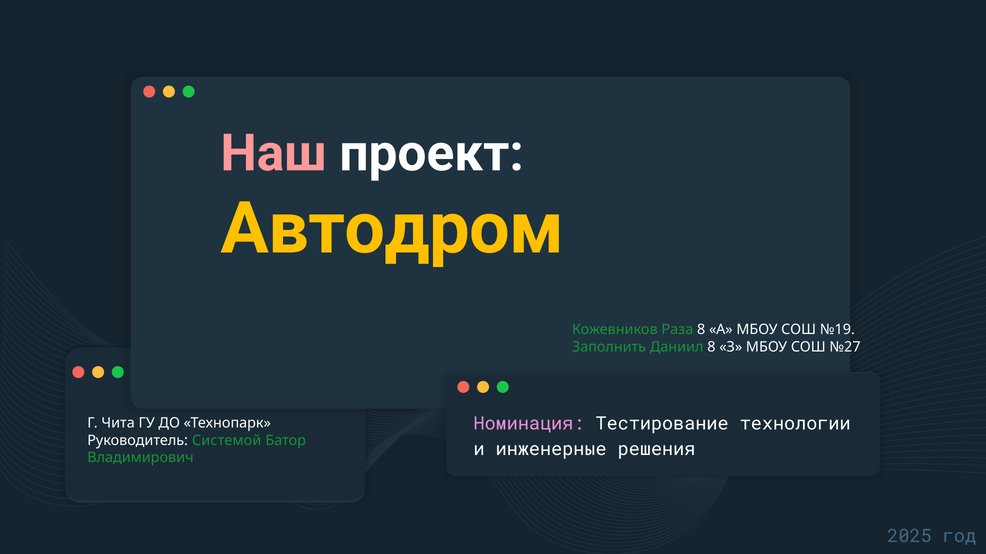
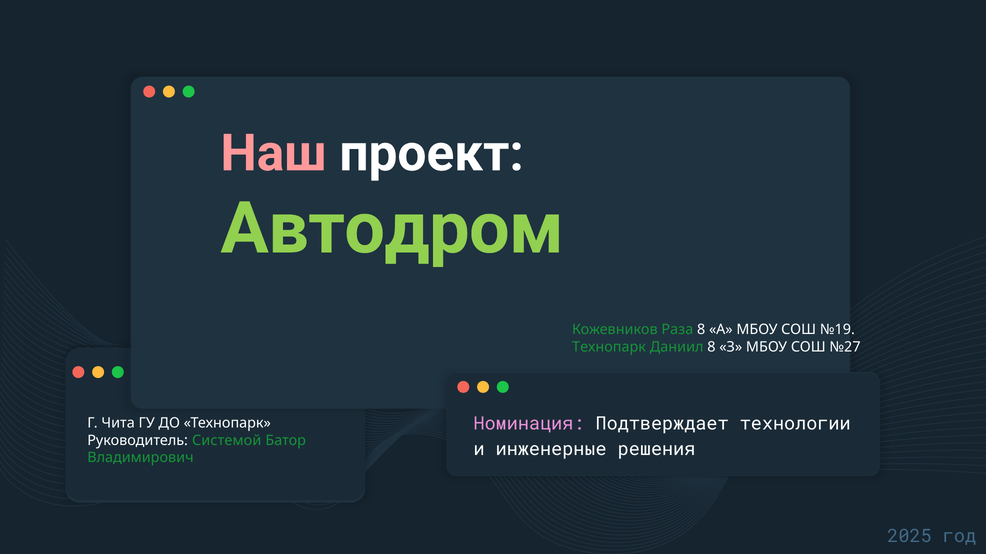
Автодром colour: yellow -> light green (392, 229)
Заполнить: Заполнить -> Технопарк (609, 347)
Тестирование: Тестирование -> Подтверждает (662, 424)
